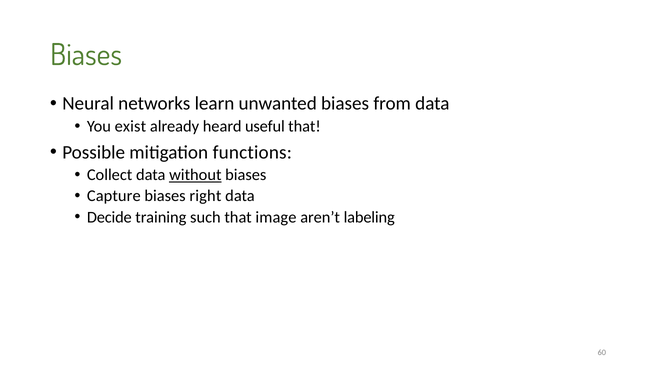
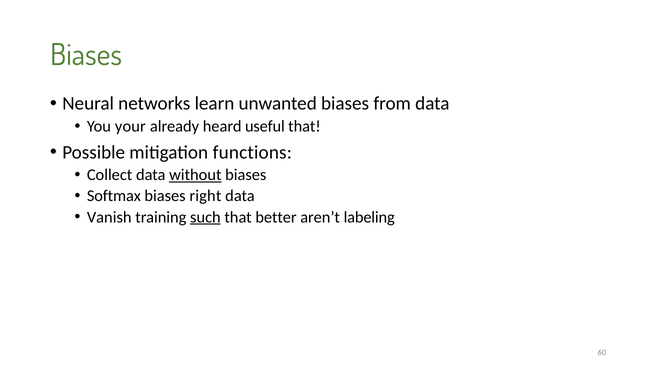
exist: exist -> your (130, 126)
Capture: Capture -> Softmax (114, 196)
Decide: Decide -> Vanish (109, 217)
such underline: none -> present (205, 217)
image: image -> better (276, 217)
